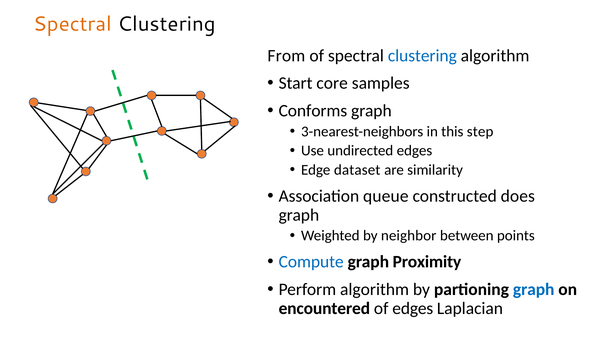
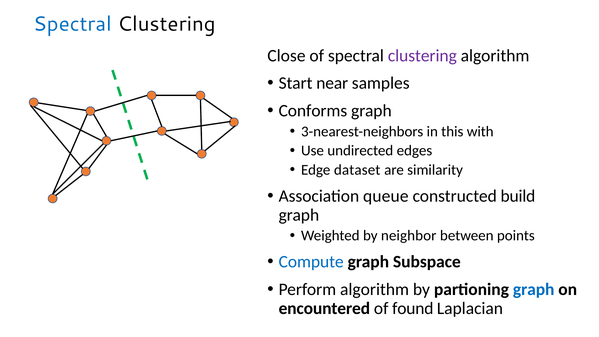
Spectral colour: orange -> blue (73, 24)
From: From -> Close (286, 56)
clustering colour: blue -> purple (422, 56)
core: core -> near (332, 83)
step: step -> with (480, 131)
does: does -> build (518, 196)
Proximity: Proximity -> Subspace (427, 262)
of edges: edges -> found (413, 308)
